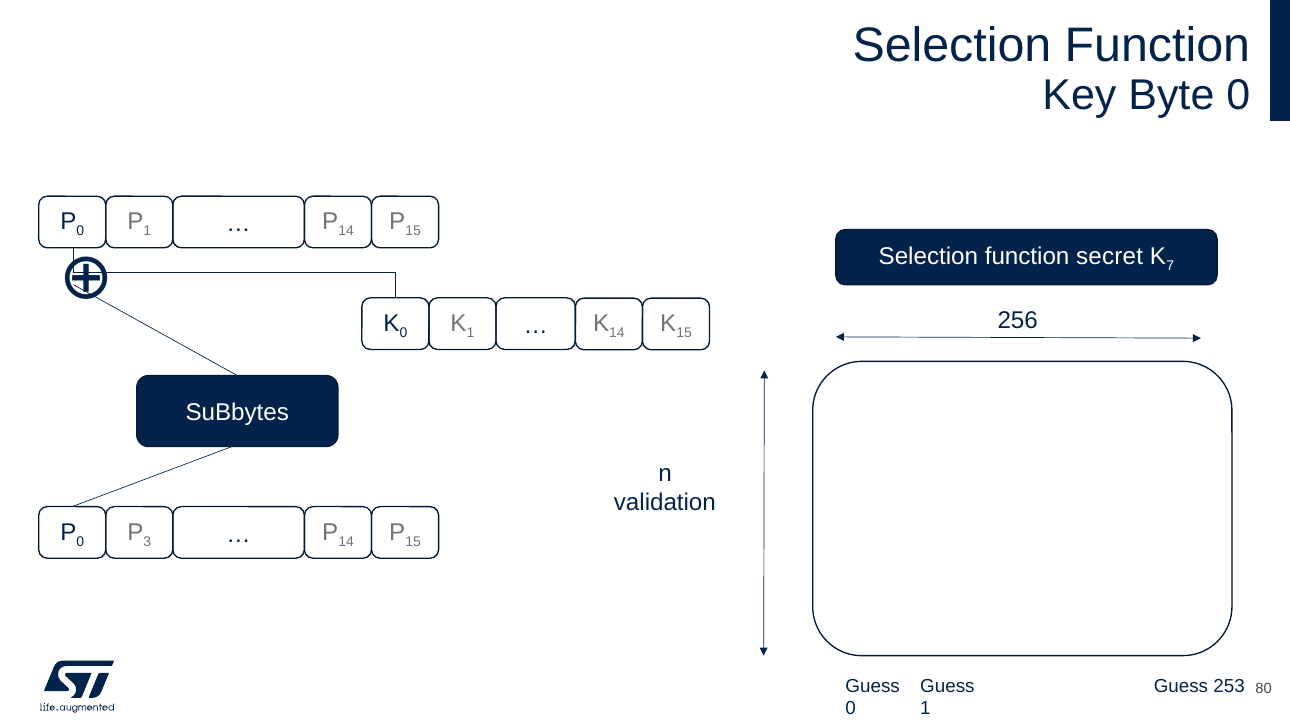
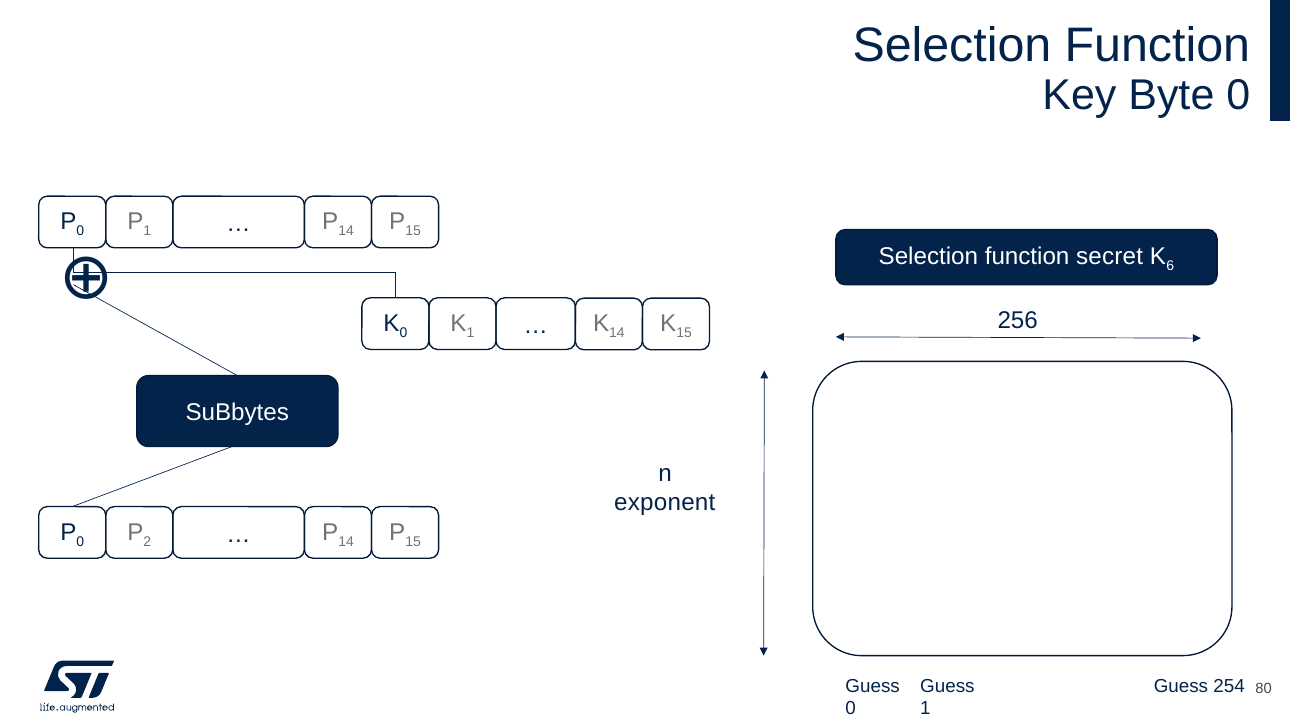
7: 7 -> 6 (1170, 266)
validation: validation -> exponent (665, 503)
3: 3 -> 2 (147, 541)
253: 253 -> 254 (1229, 686)
